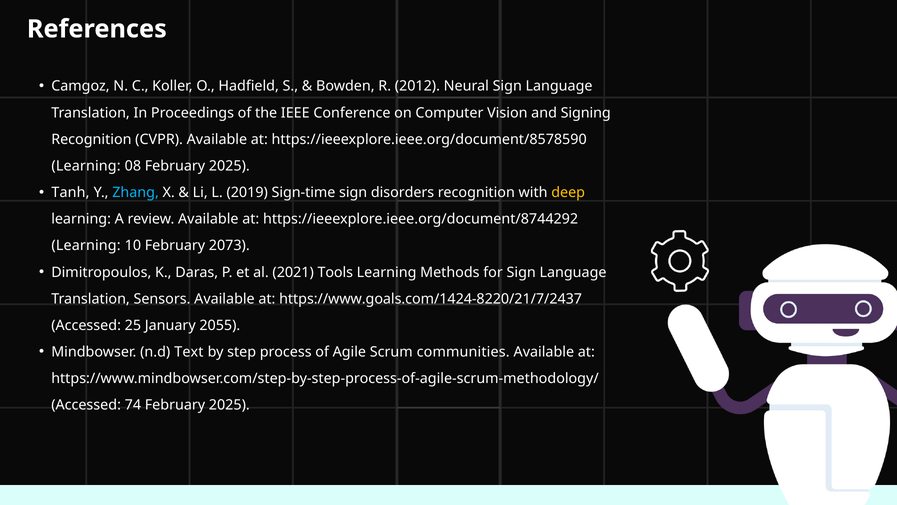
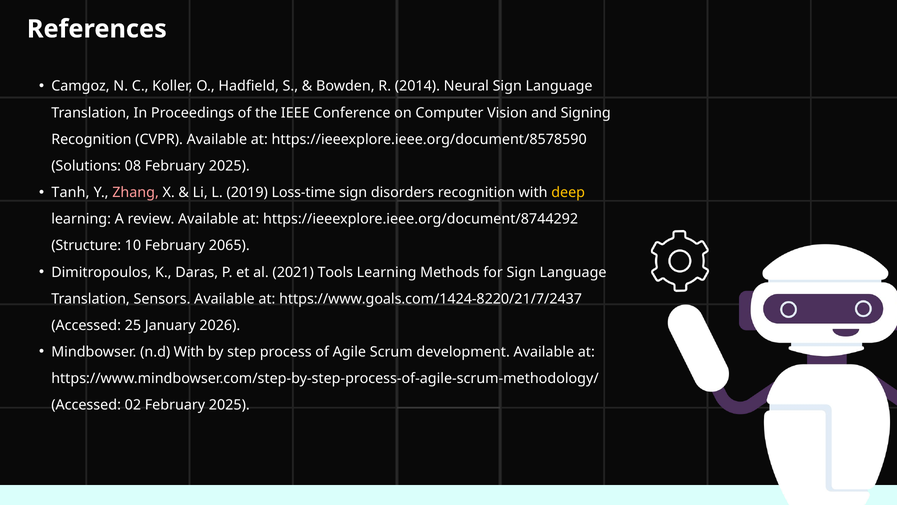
2012: 2012 -> 2014 (417, 86)
Learning: Learning -> Solutions (86, 166)
Zhang colour: light blue -> pink (136, 192)
Sign-time: Sign-time -> Loss-time (304, 192)
Learning: Learning -> Structure (86, 245)
2073: 2073 -> 2065 (229, 245)
2055: 2055 -> 2026 (220, 325)
n.d Text: Text -> With (189, 352)
communities: communities -> development (463, 352)
74: 74 -> 02 (133, 405)
